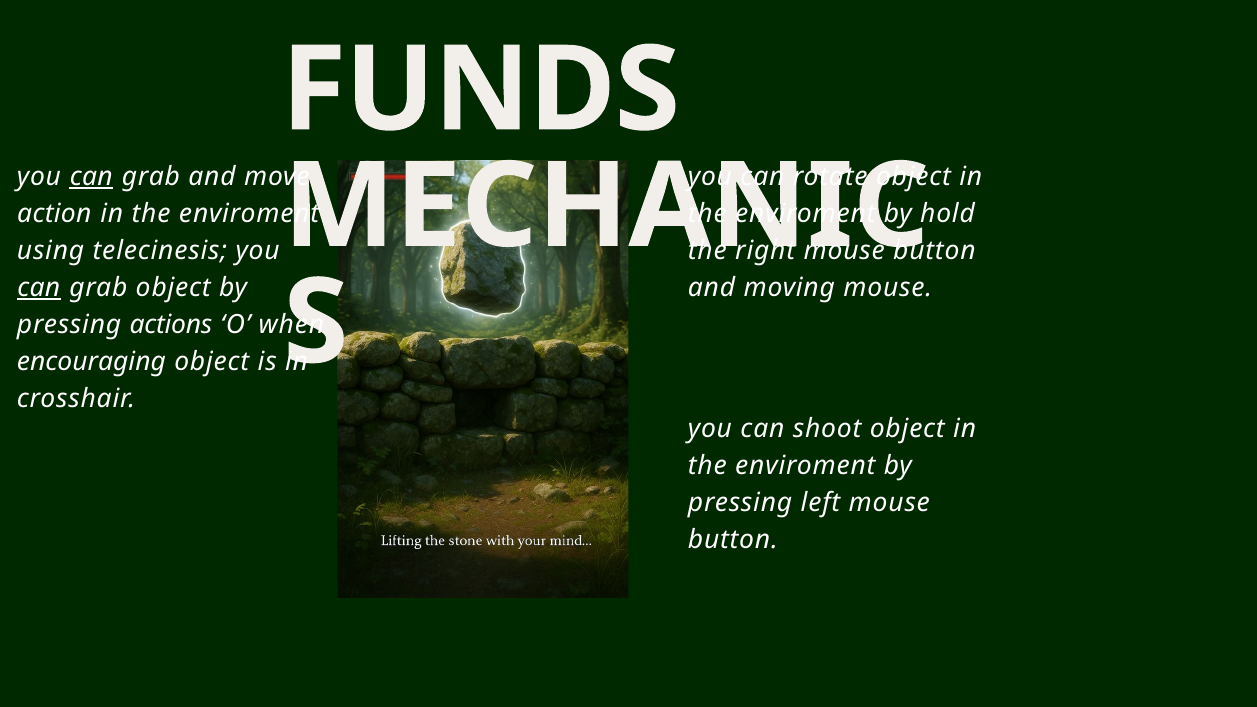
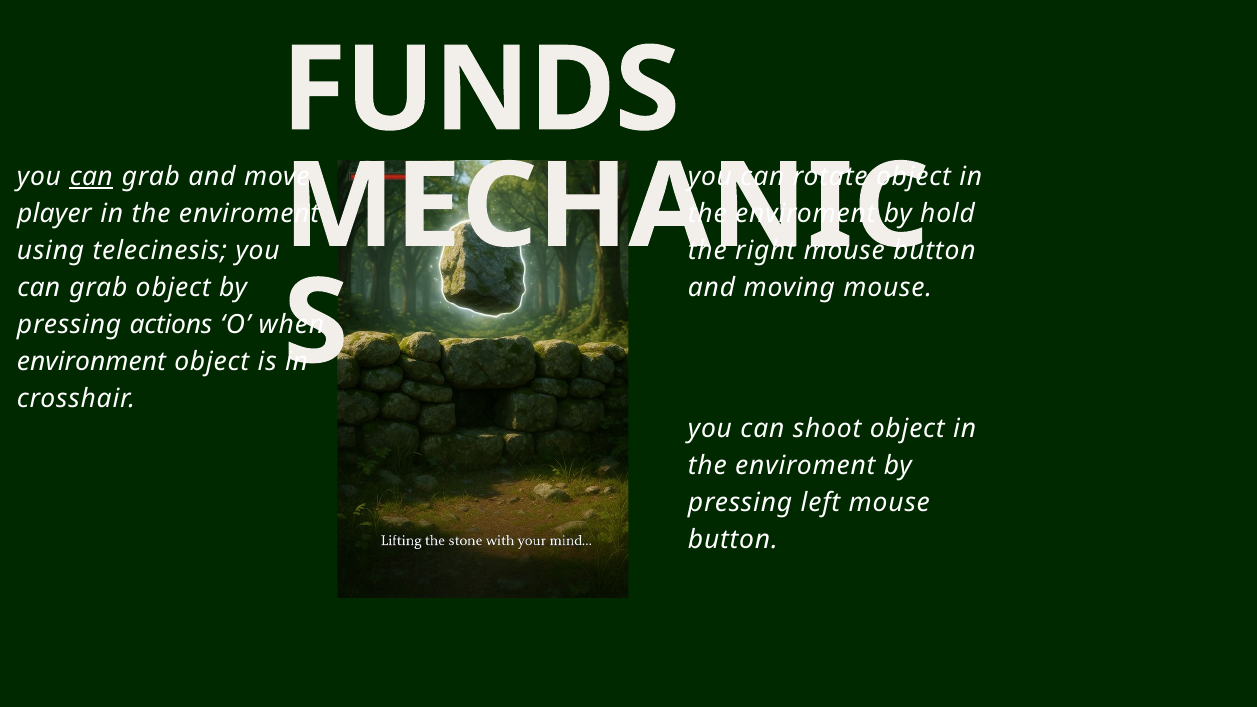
action: action -> player (54, 214)
can underline: present -> none (39, 288)
encouraging: encouraging -> environment (91, 362)
